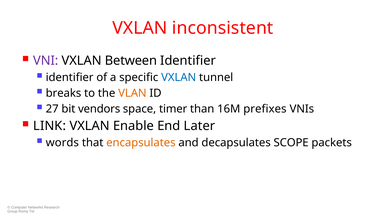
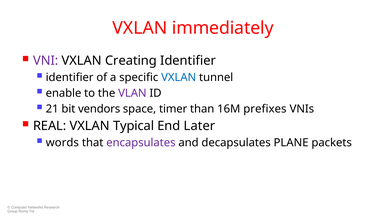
inconsistent: inconsistent -> immediately (223, 28)
Between: Between -> Creating (131, 61)
breaks: breaks -> enable (64, 93)
VLAN colour: orange -> purple (132, 93)
27: 27 -> 21 (52, 109)
LINK: LINK -> REAL (50, 126)
Enable: Enable -> Typical (134, 126)
encapsulates colour: orange -> purple (141, 143)
SCOPE: SCOPE -> PLANE (291, 143)
